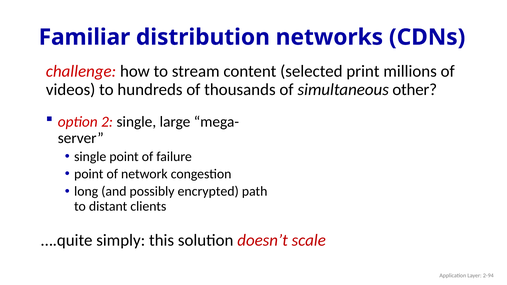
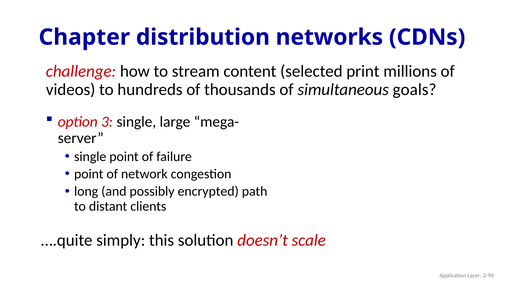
Familiar: Familiar -> Chapter (84, 37)
other: other -> goals (415, 90)
2: 2 -> 3 (107, 122)
